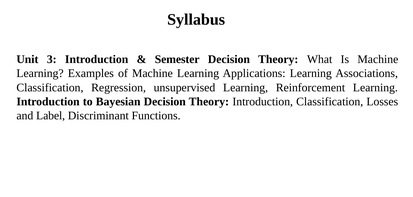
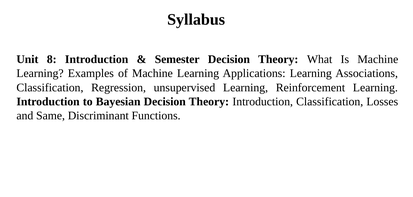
3: 3 -> 8 (52, 59)
Label: Label -> Same (51, 115)
